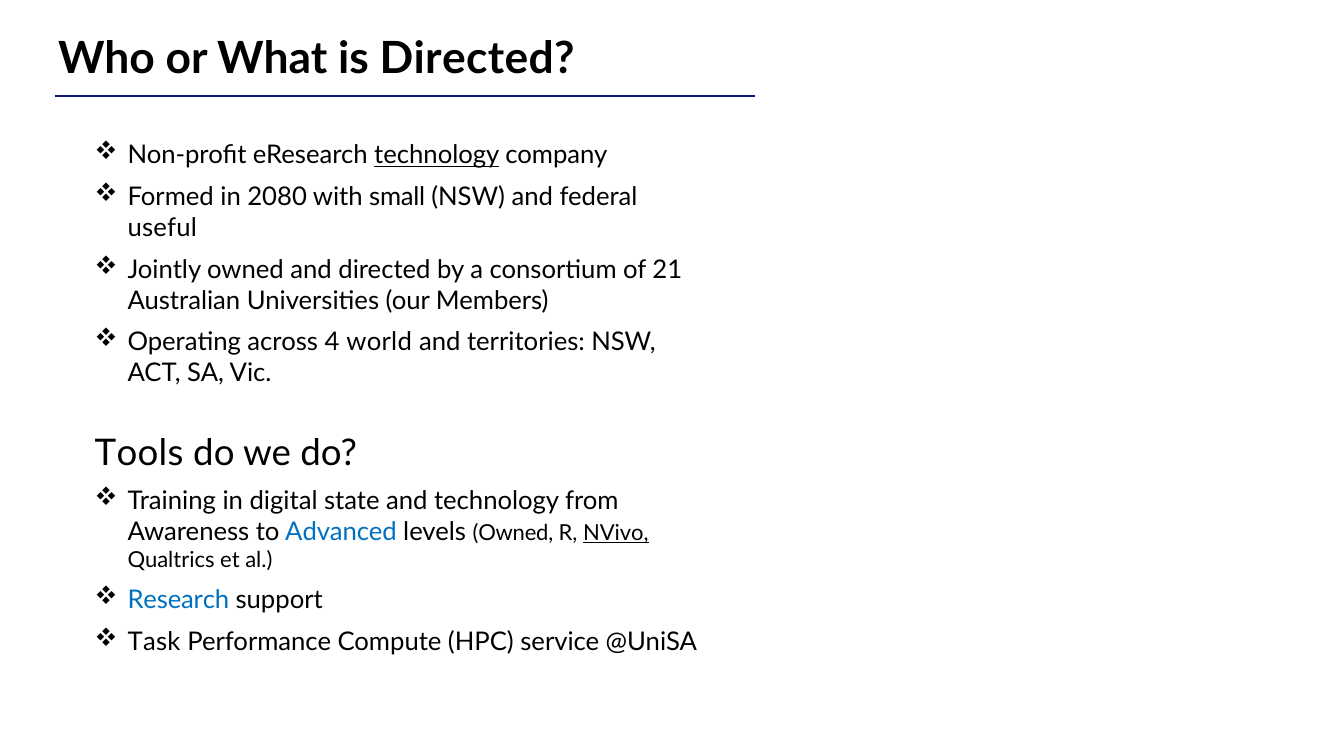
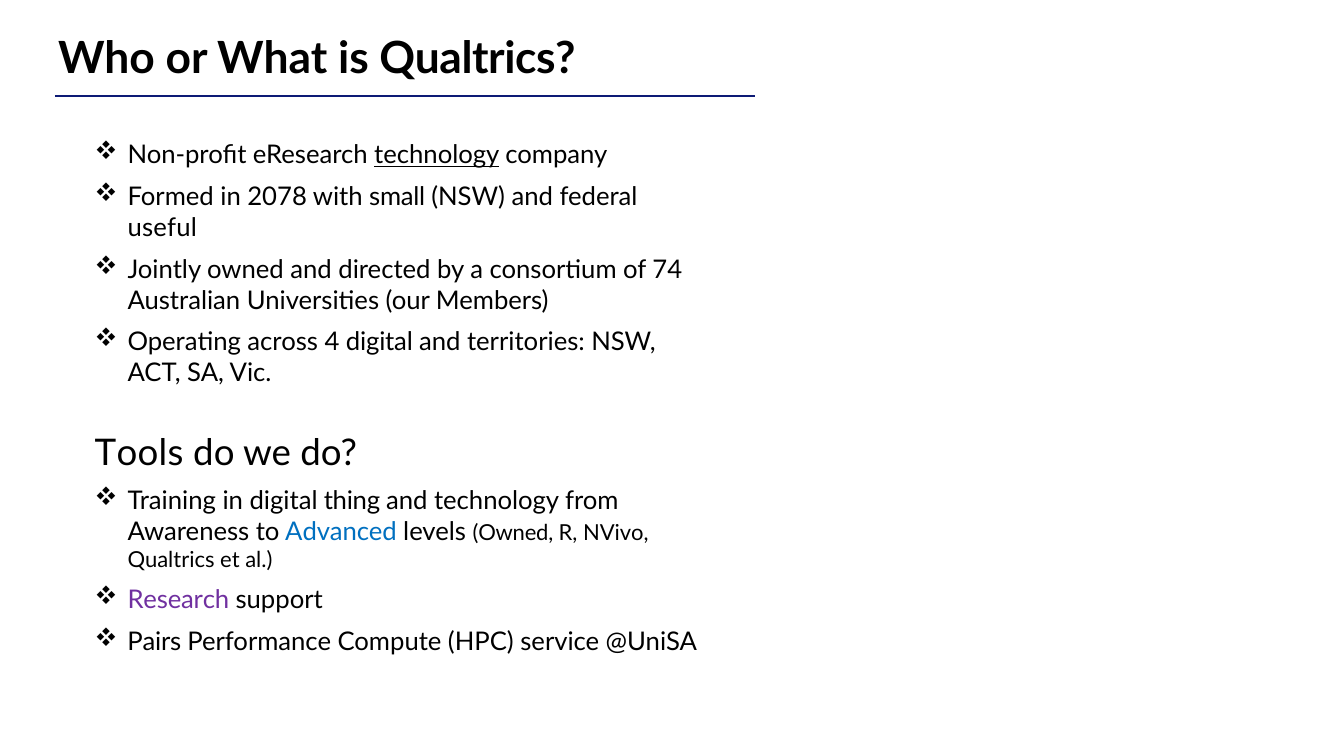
is Directed: Directed -> Qualtrics (477, 59)
2080: 2080 -> 2078 (277, 197)
21: 21 -> 74 (667, 270)
4 world: world -> digital (379, 343)
state: state -> thing (352, 501)
NVivo underline: present -> none (616, 533)
Research colour: blue -> purple (178, 600)
Task: Task -> Pairs (154, 642)
